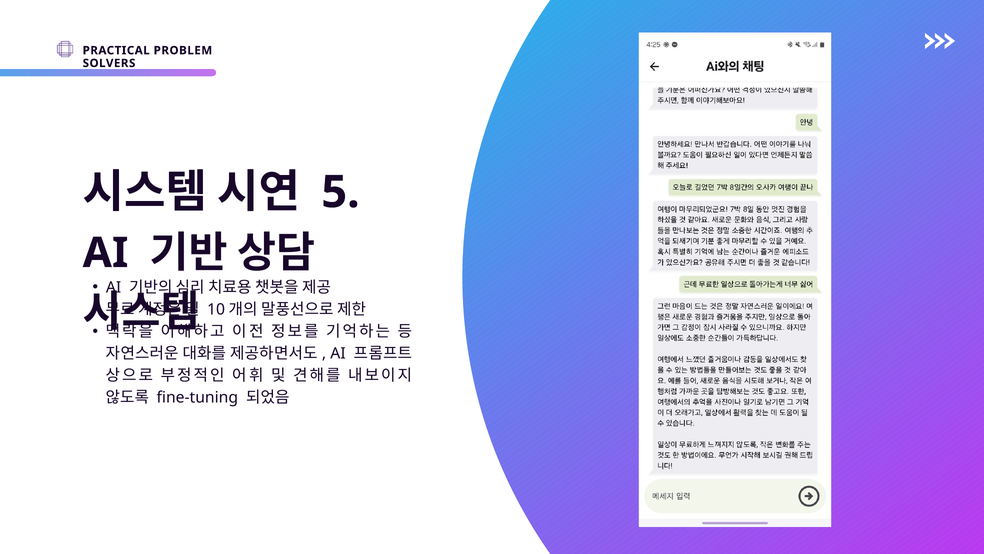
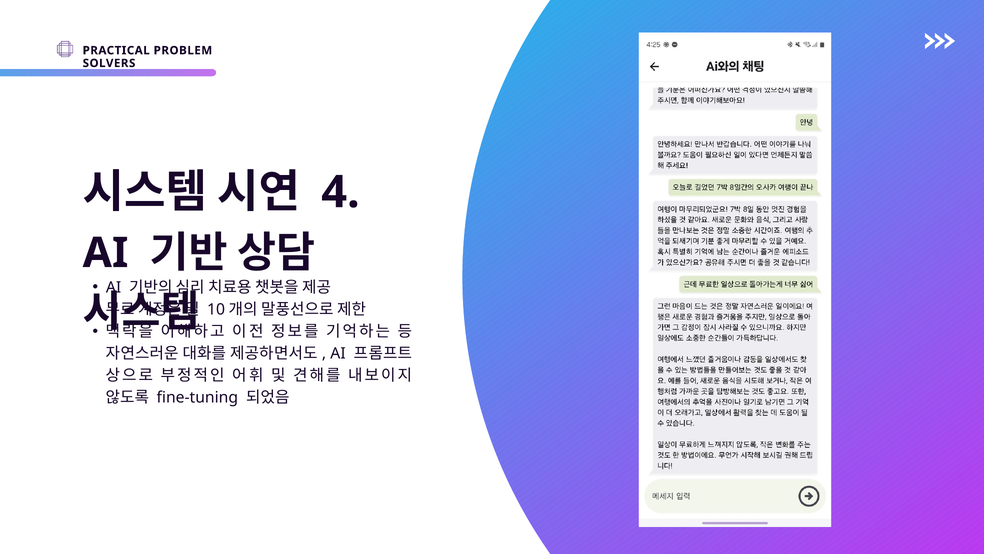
5: 5 -> 4 (341, 192)
